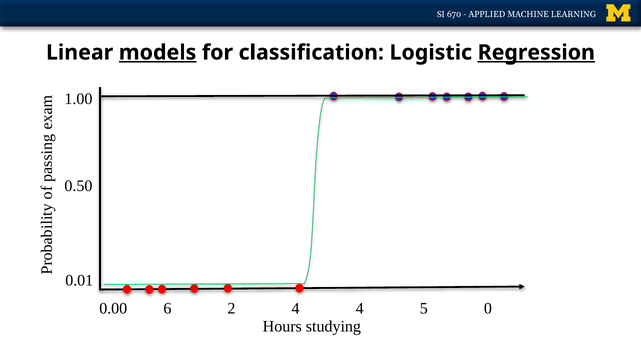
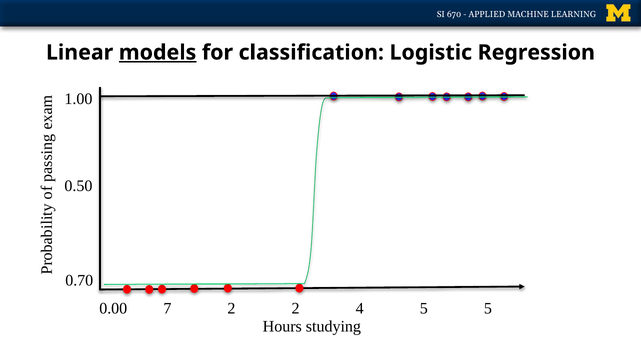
Regression underline: present -> none (536, 52)
0.01: 0.01 -> 0.70 (79, 280)
6: 6 -> 7 (167, 308)
2 4: 4 -> 2 (296, 308)
5 0: 0 -> 5 (488, 308)
